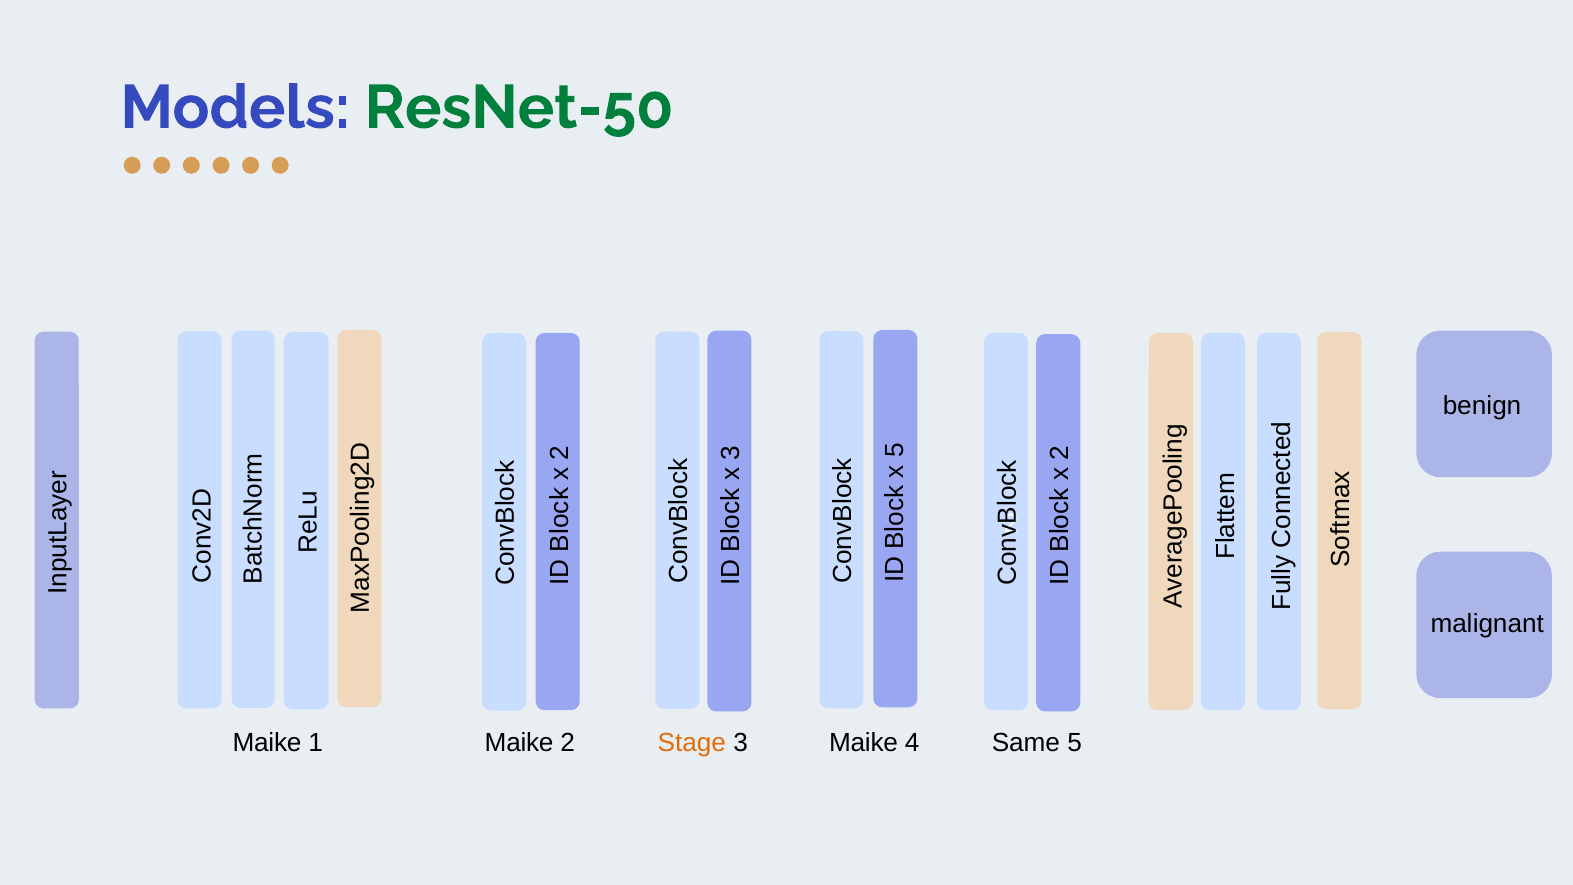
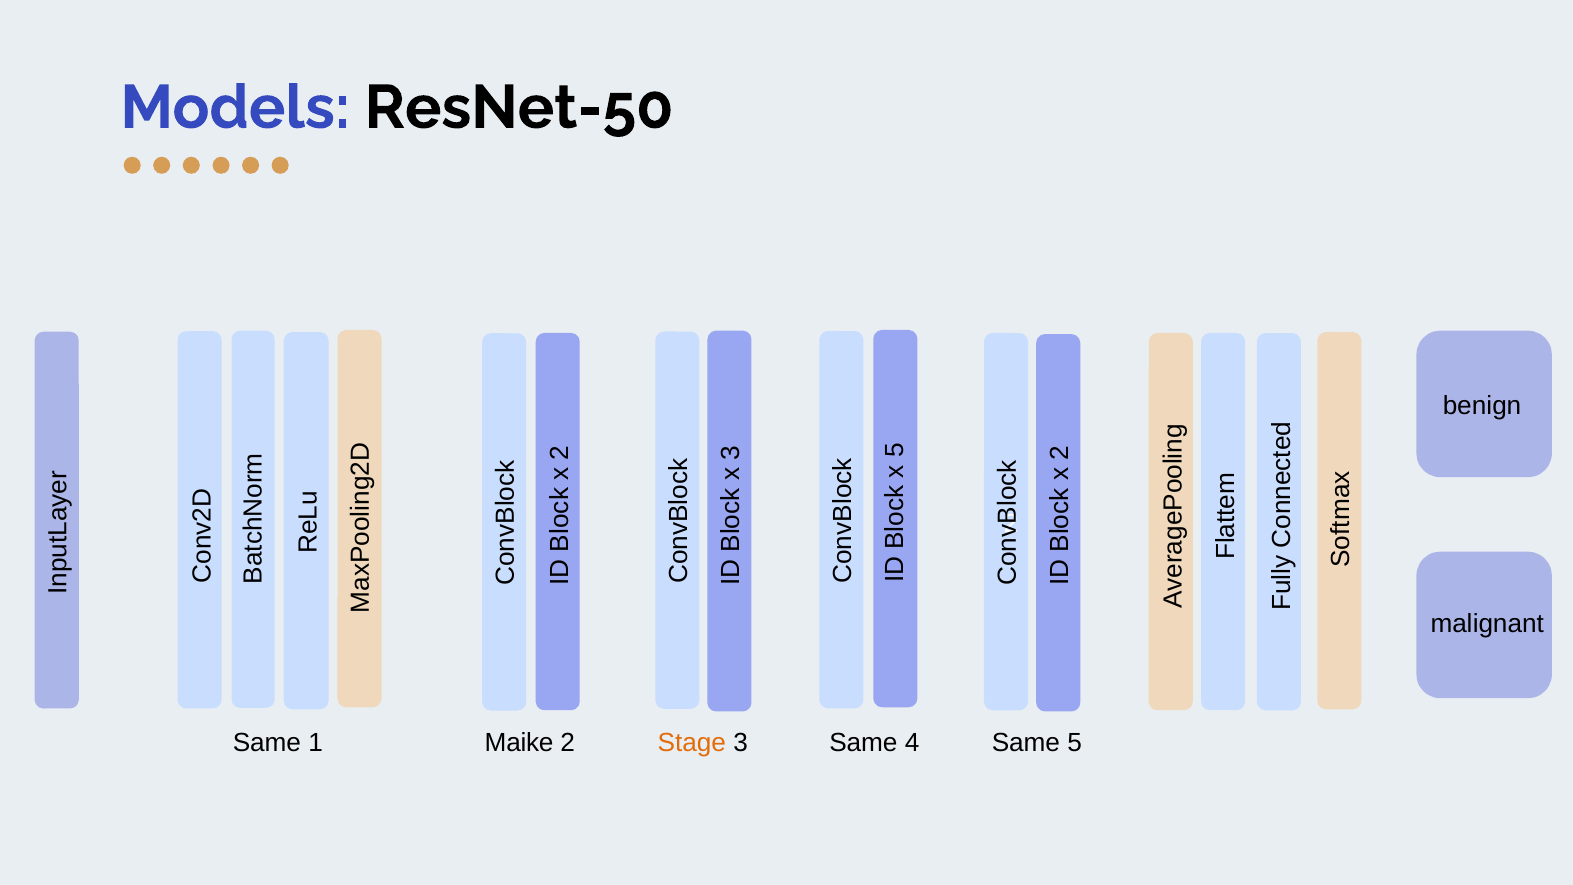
ResNet-50 colour: green -> black (519, 108)
Maike: Maike -> Same (267, 742)
3 Maike: Maike -> Same (863, 742)
